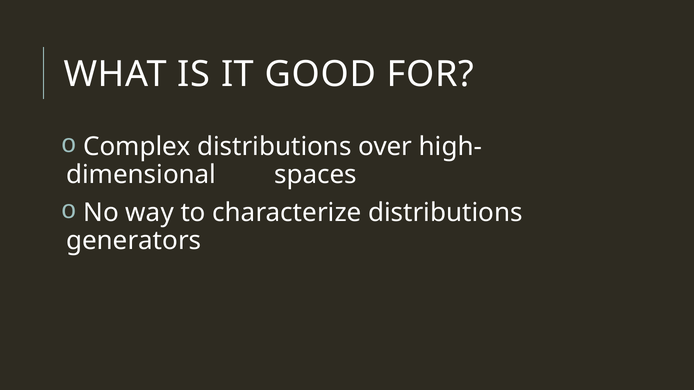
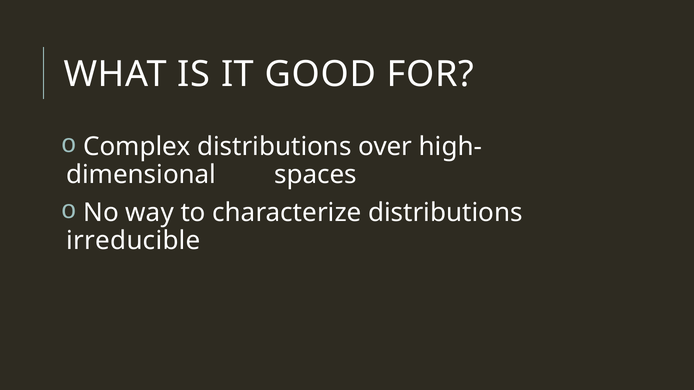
generators: generators -> irreducible (134, 241)
